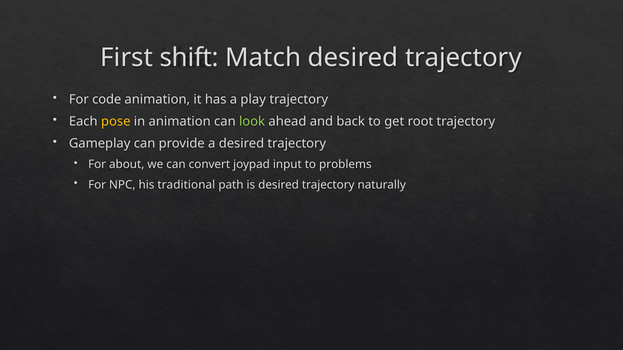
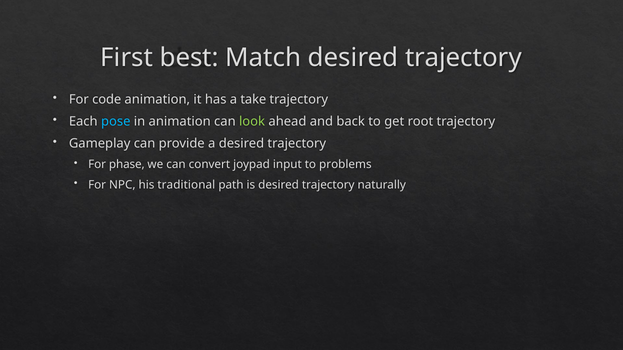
shift: shift -> best (189, 58)
play: play -> take (253, 100)
pose colour: yellow -> light blue (116, 122)
about: about -> phase (127, 165)
